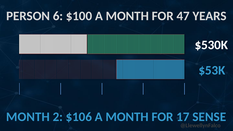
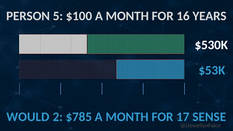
6: 6 -> 5 (58, 16)
47: 47 -> 16 (183, 16)
MONTH: MONTH -> WOULD (28, 117)
$106: $106 -> $785 (79, 117)
